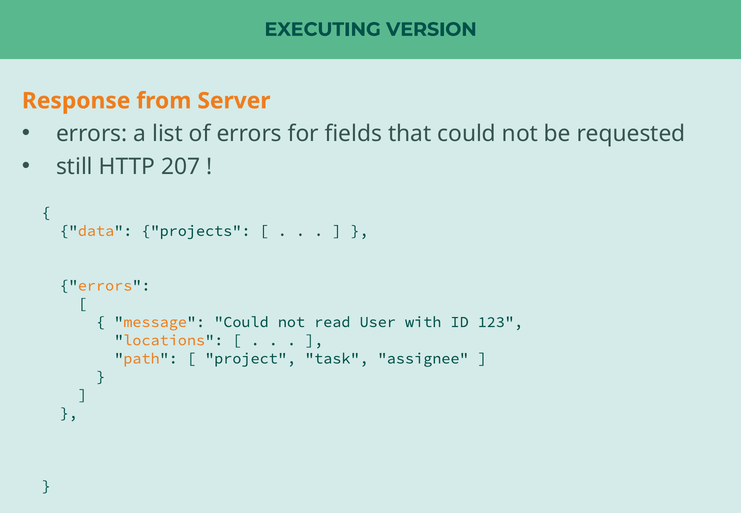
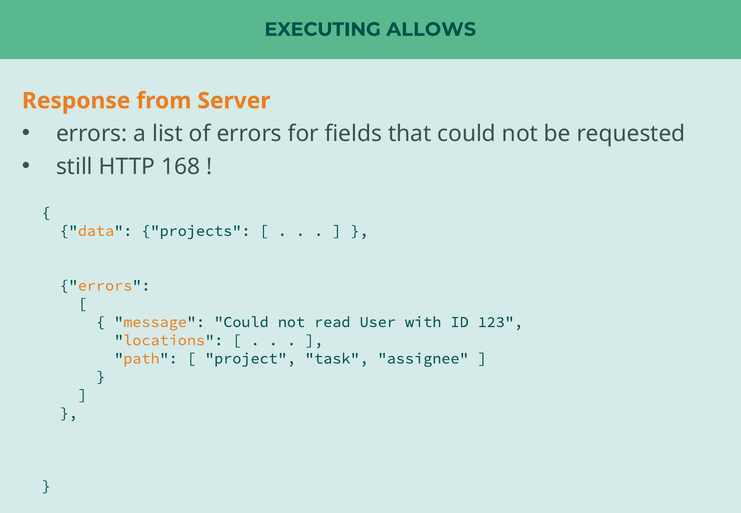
VERSION: VERSION -> ALLOWS (431, 29)
207: 207 -> 168 (181, 166)
